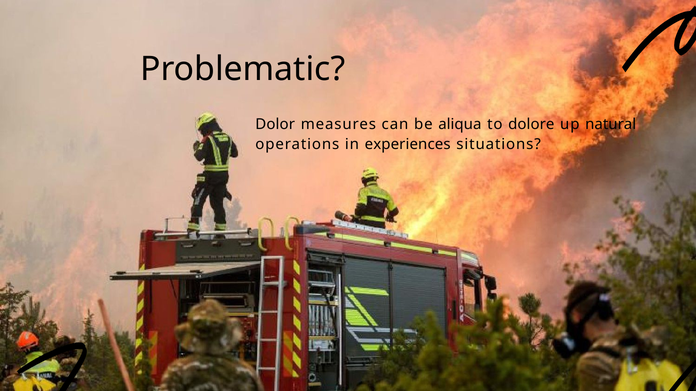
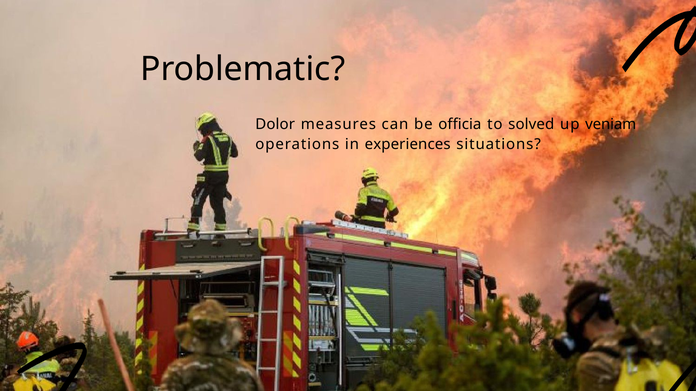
aliqua: aliqua -> officia (460, 124)
dolore: dolore -> solved (531, 124)
natural: natural -> veniam (611, 124)
